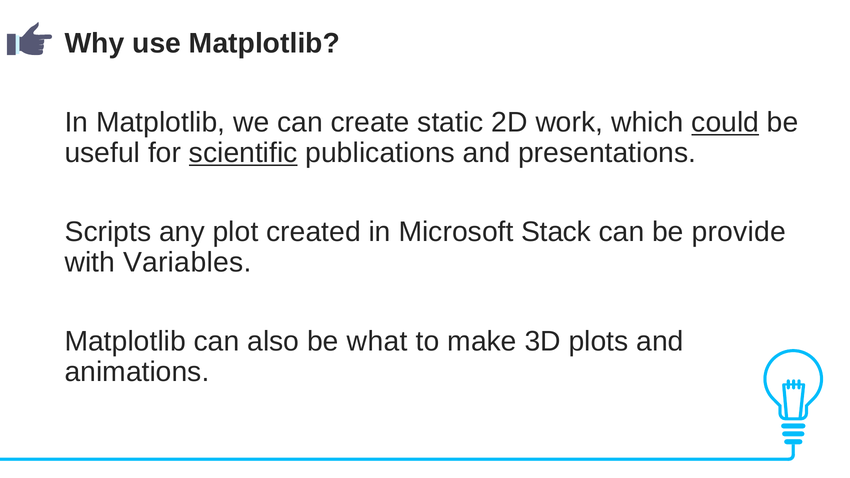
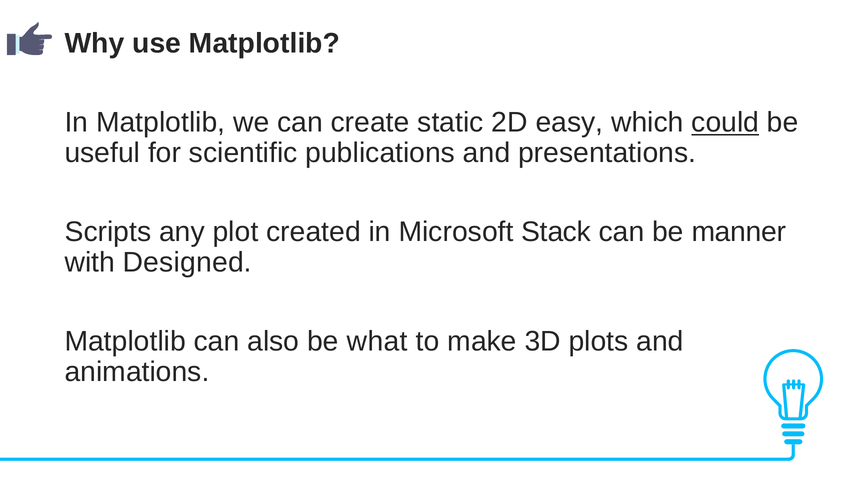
work: work -> easy (569, 122)
scientific underline: present -> none (243, 153)
provide: provide -> manner (739, 232)
Variables: Variables -> Designed (187, 263)
